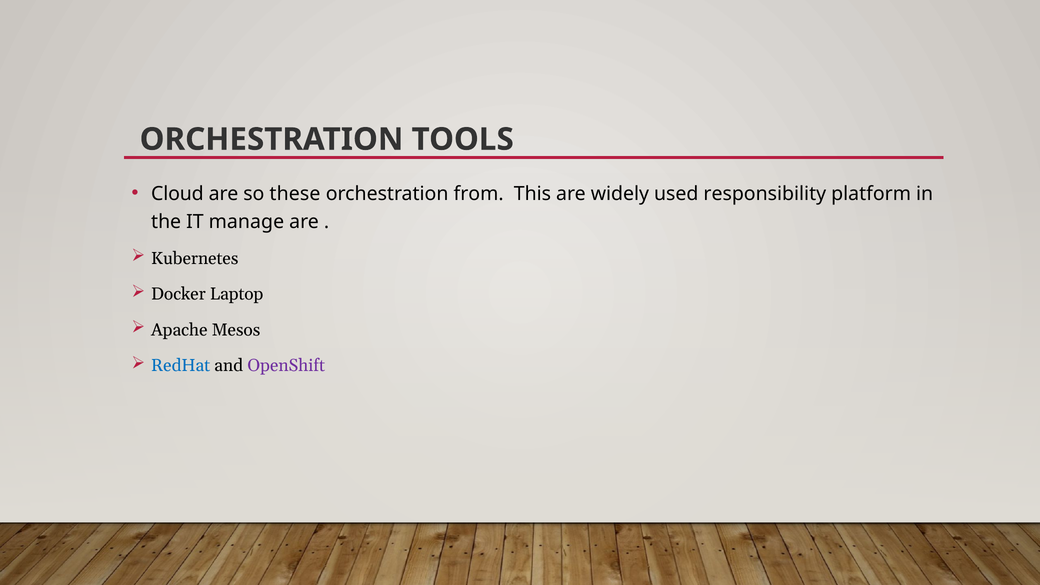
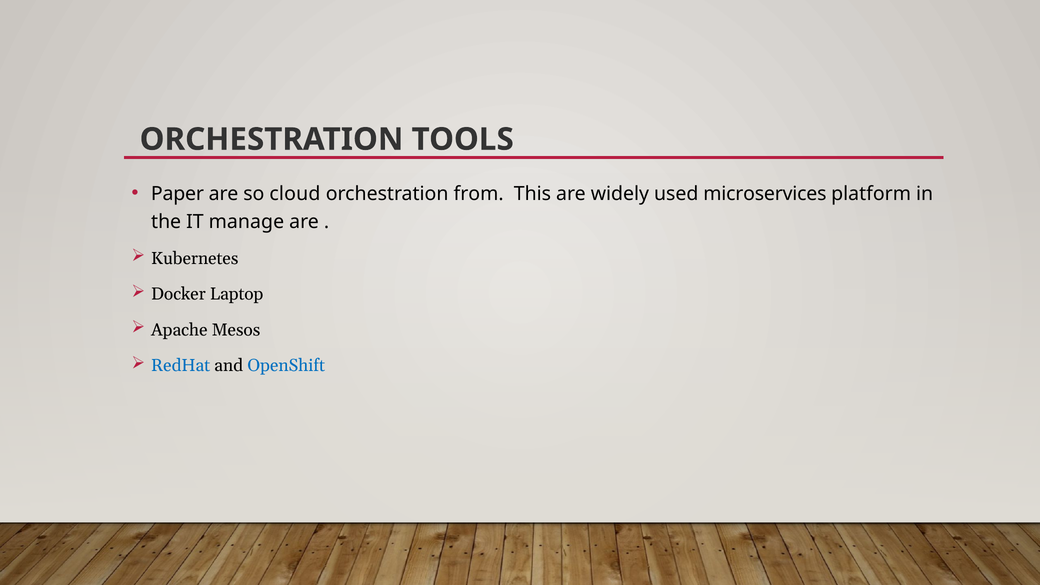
Cloud: Cloud -> Paper (177, 194)
these: these -> cloud (295, 194)
responsibility: responsibility -> microservices (765, 194)
OpenShift colour: purple -> blue (286, 366)
